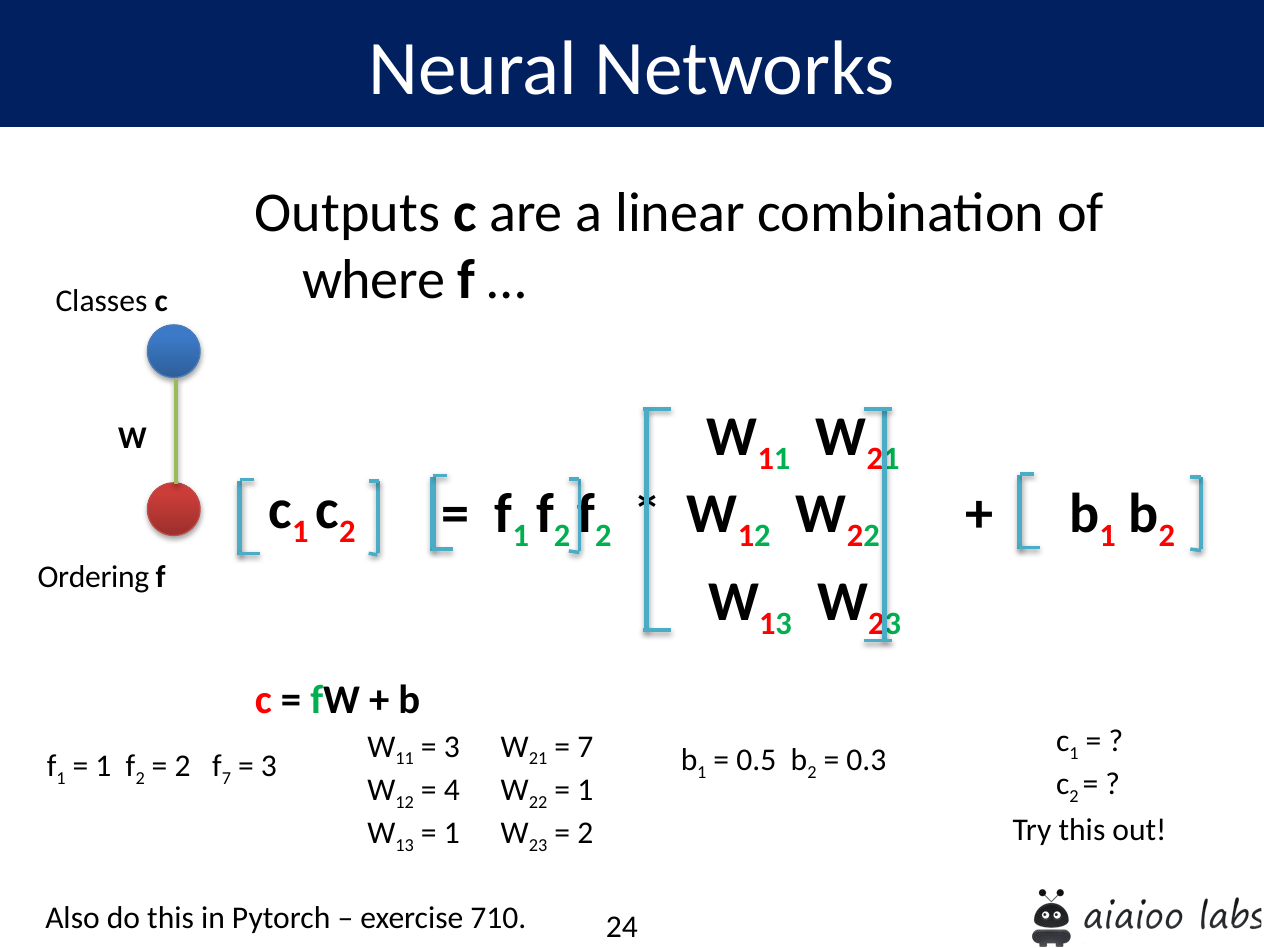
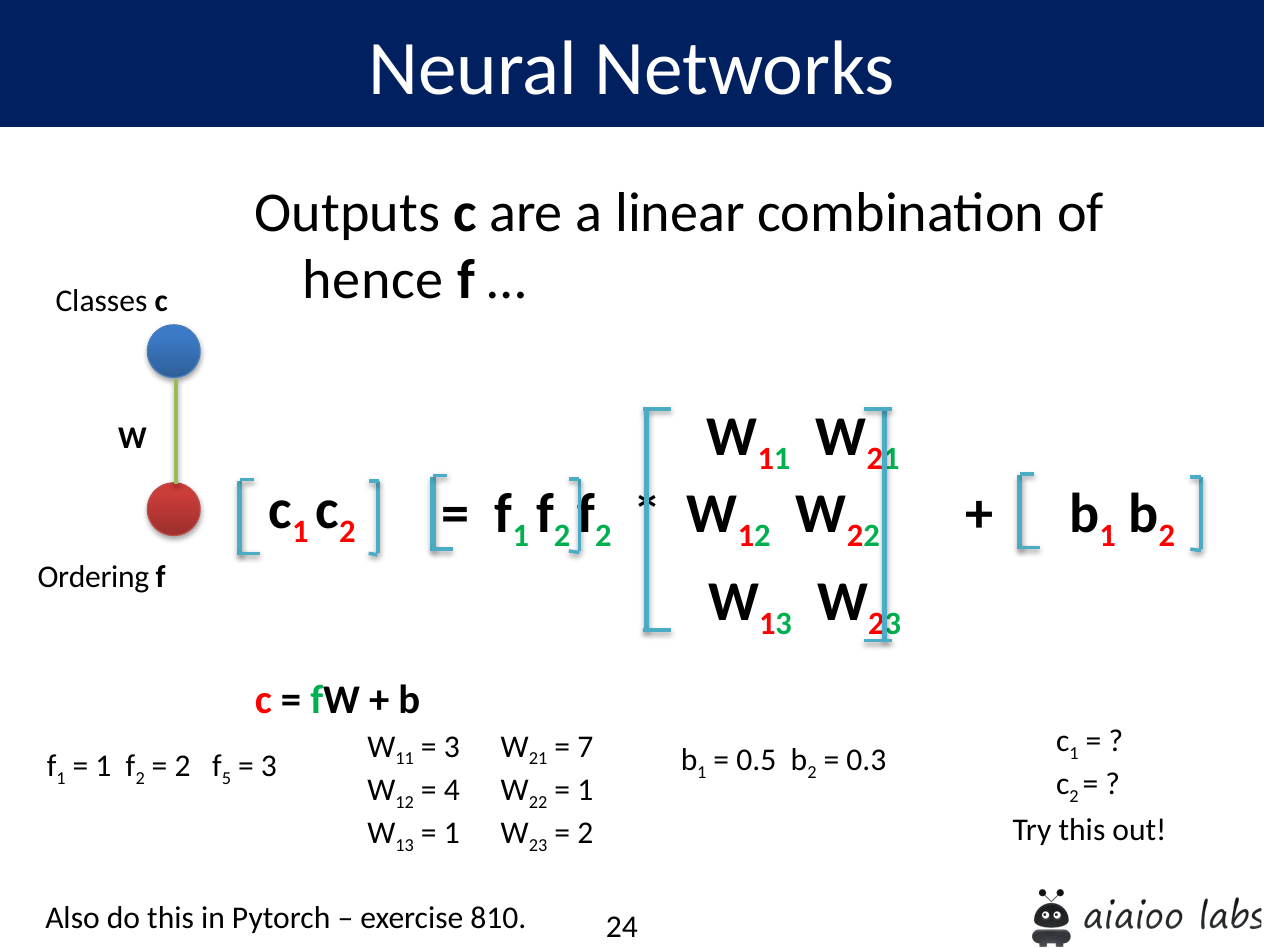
where: where -> hence (373, 280)
f 7: 7 -> 5 (226, 778)
710: 710 -> 810 (498, 918)
